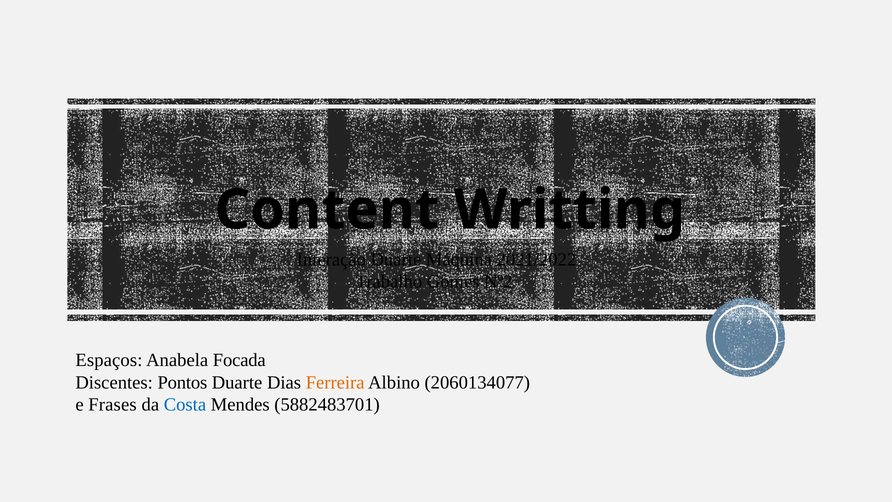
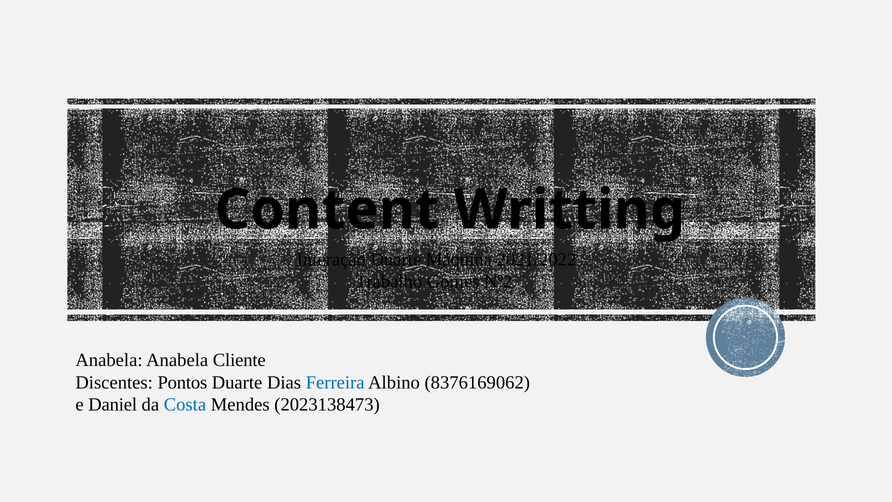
Espaços: Espaços -> Anabela (109, 360)
Focada: Focada -> Cliente (239, 360)
Ferreira colour: orange -> blue (335, 382)
2060134077: 2060134077 -> 8376169062 (477, 382)
Frases: Frases -> Daniel (113, 405)
5882483701: 5882483701 -> 2023138473 (327, 405)
